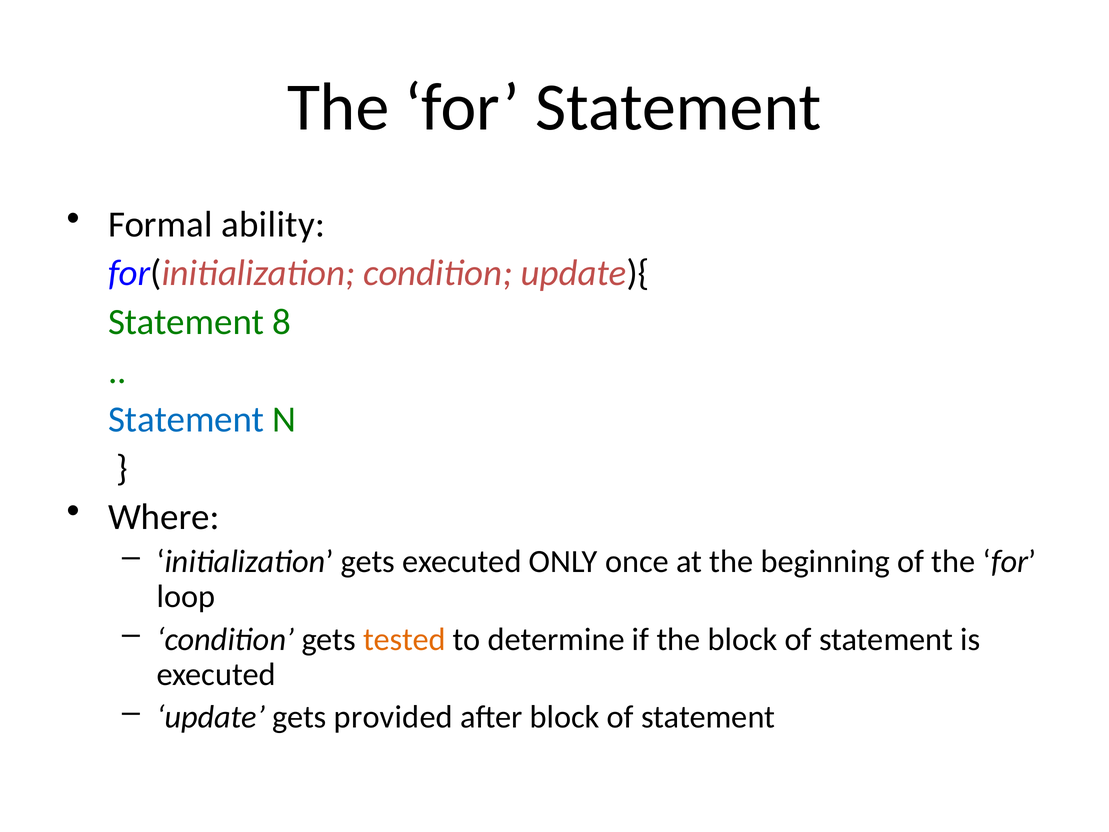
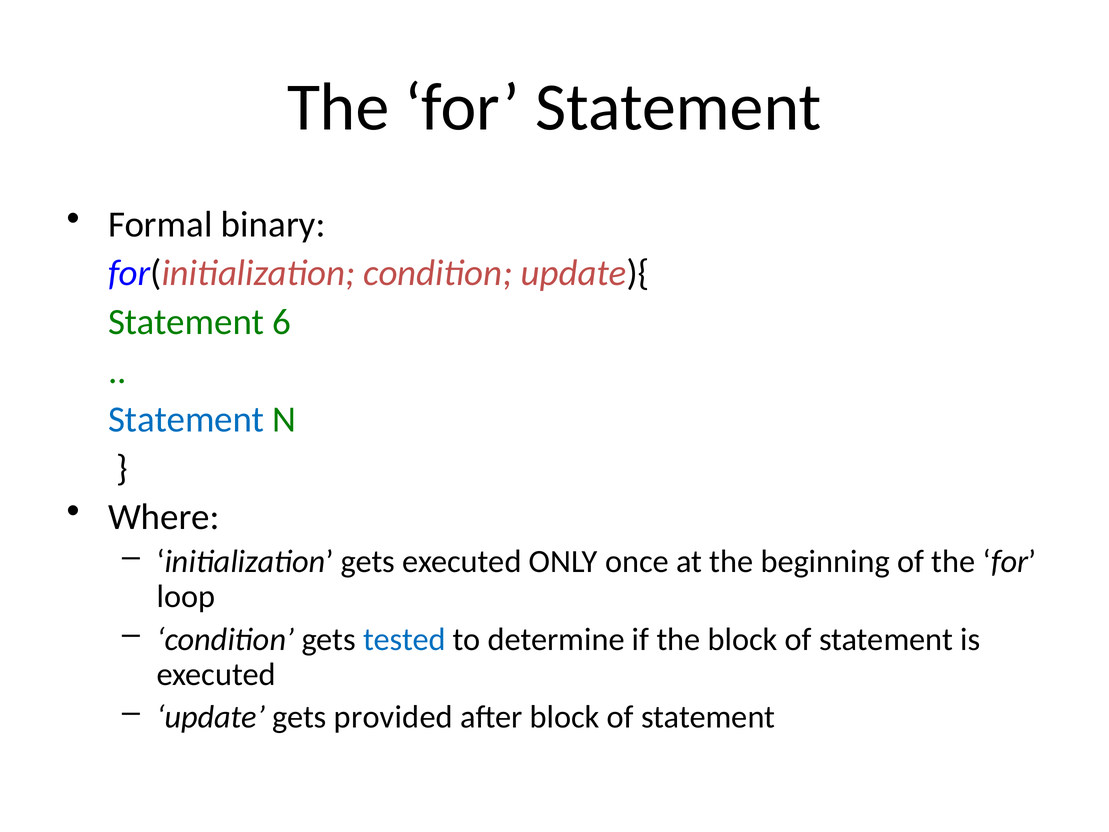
ability: ability -> binary (273, 224)
8: 8 -> 6 (282, 322)
tested colour: orange -> blue (404, 639)
